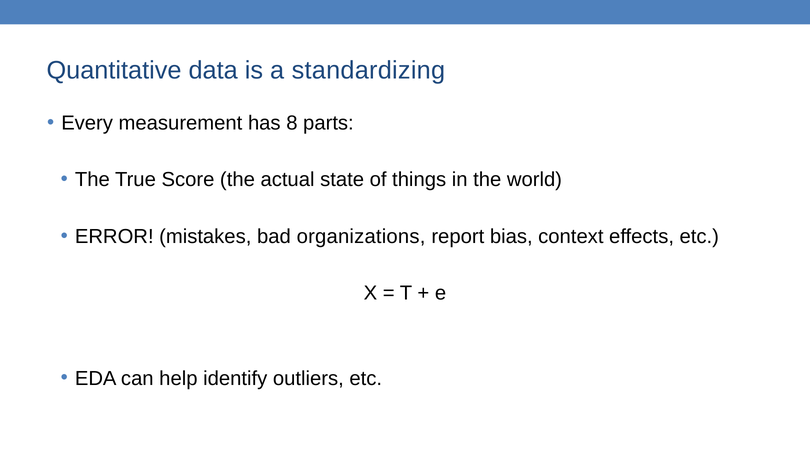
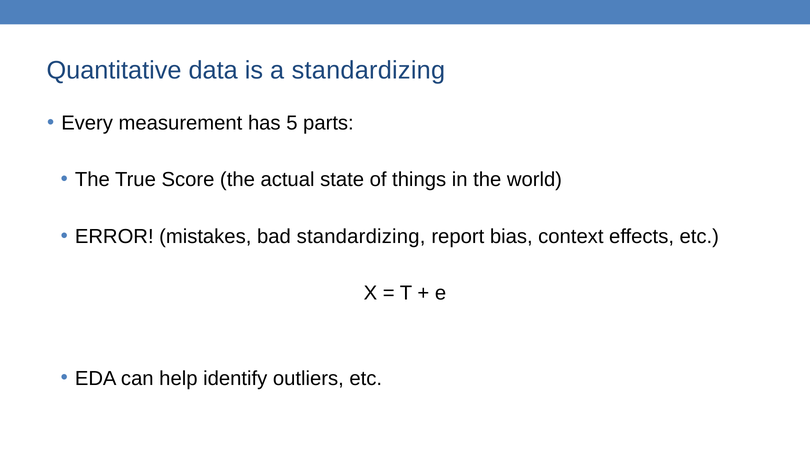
8: 8 -> 5 (292, 123)
bad organizations: organizations -> standardizing (361, 236)
